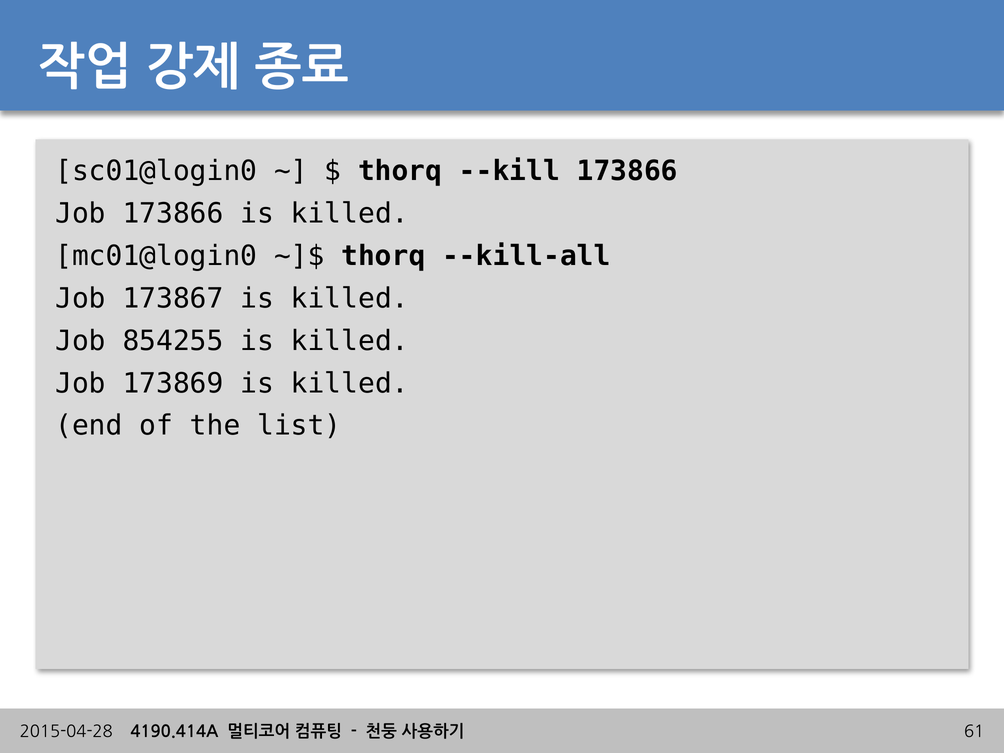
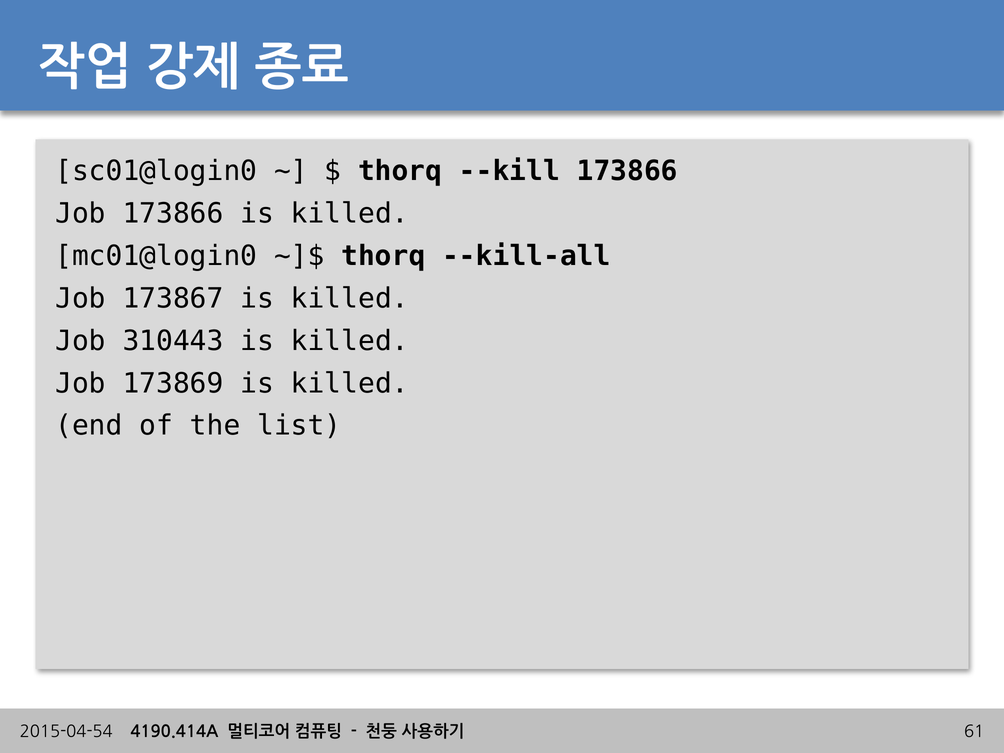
854255: 854255 -> 310443 (173, 341)
2015-04-28: 2015-04-28 -> 2015-04-54 (66, 732)
